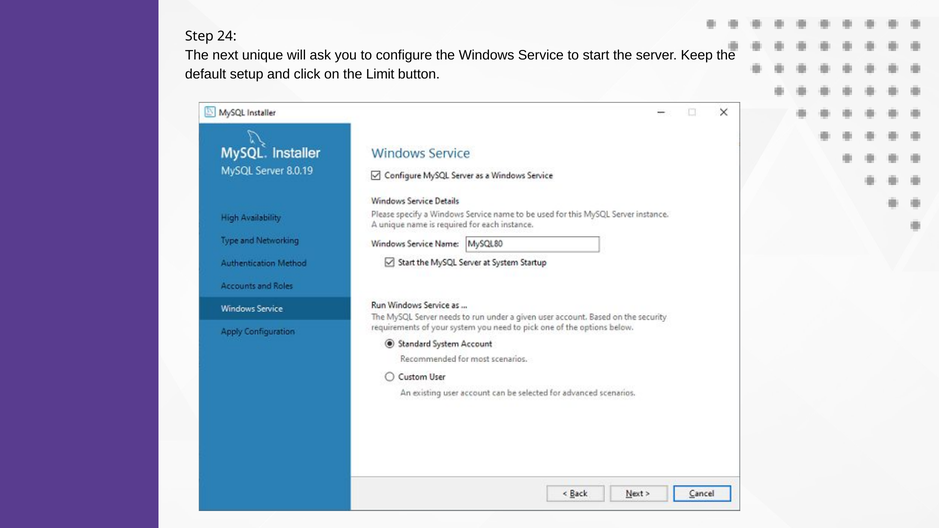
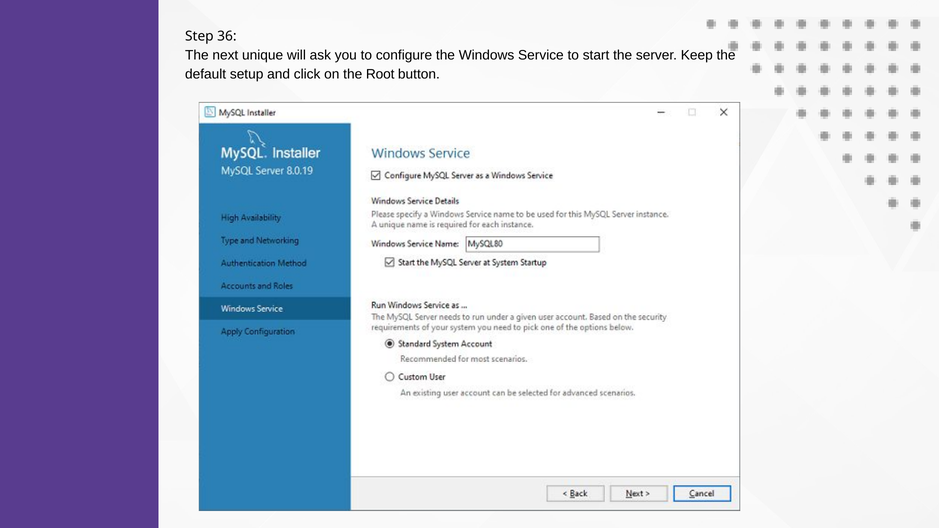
24: 24 -> 36 (227, 36)
Limit: Limit -> Root (380, 74)
